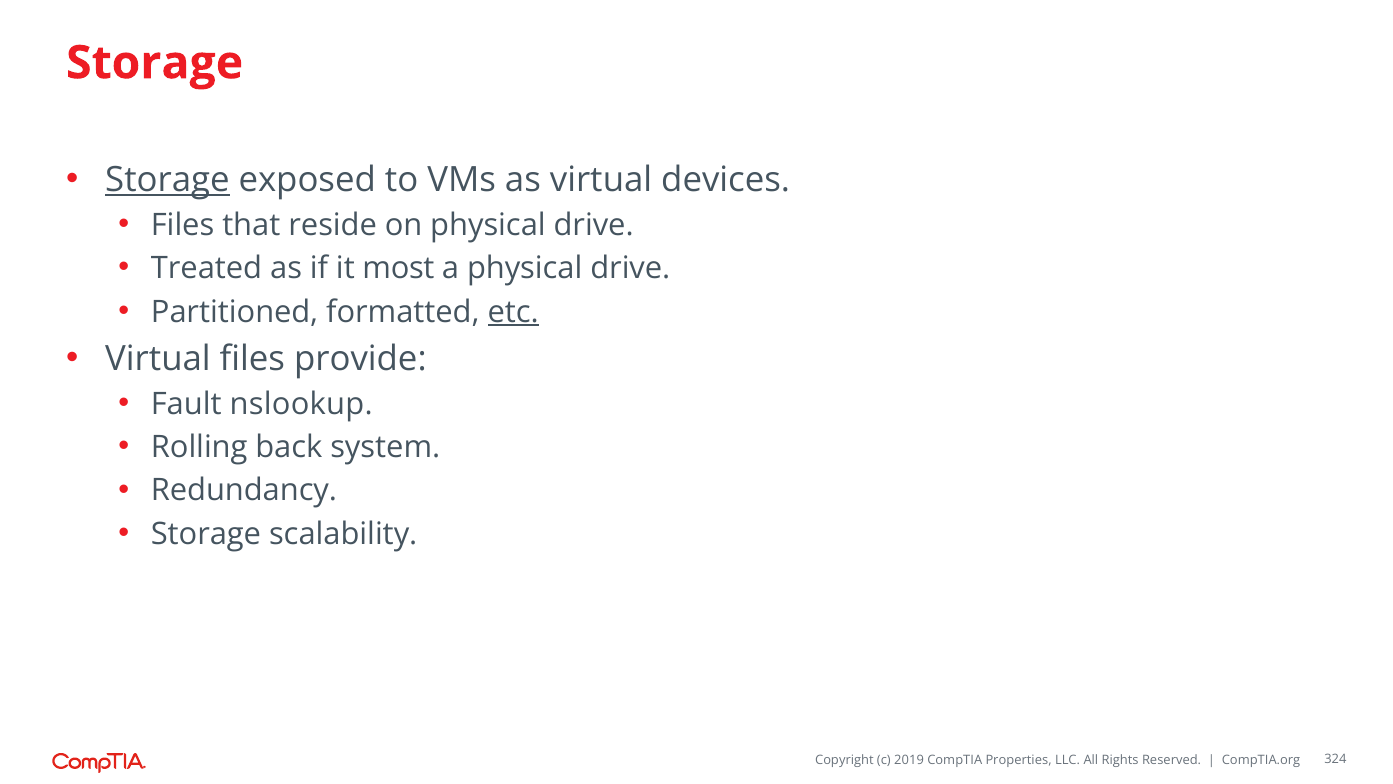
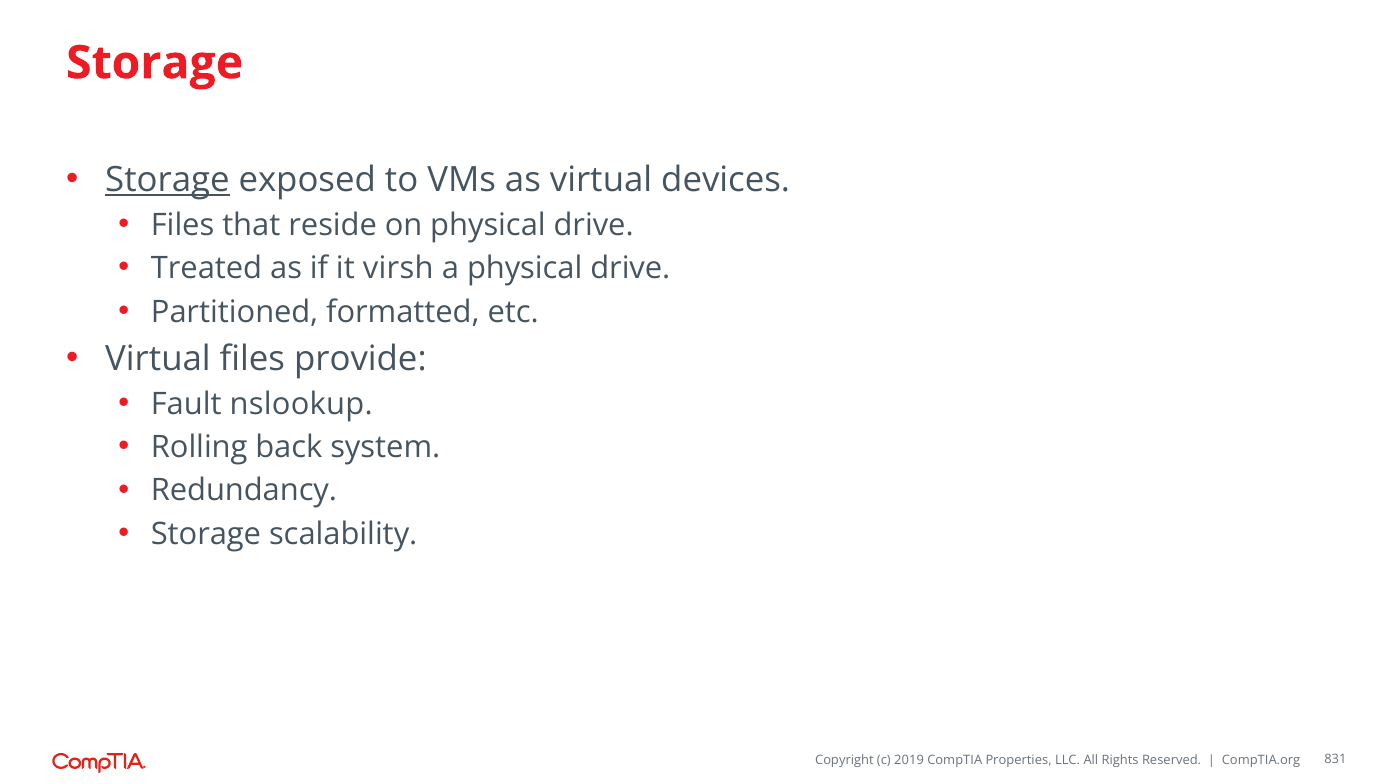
most: most -> virsh (398, 268)
etc underline: present -> none (513, 312)
324: 324 -> 831 (1335, 759)
